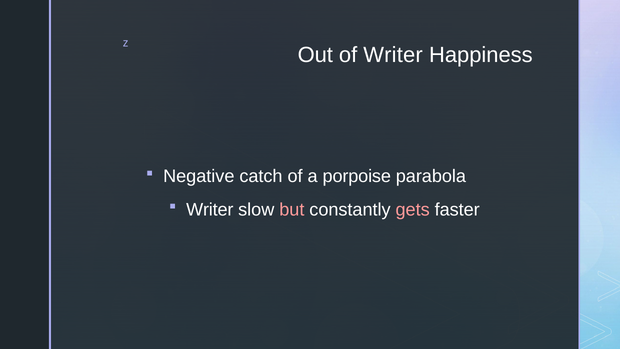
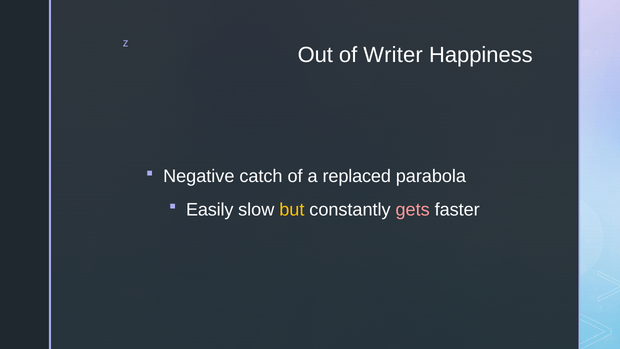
porpoise: porpoise -> replaced (357, 176)
Writer: Writer -> Easily (210, 209)
but colour: pink -> yellow (292, 209)
